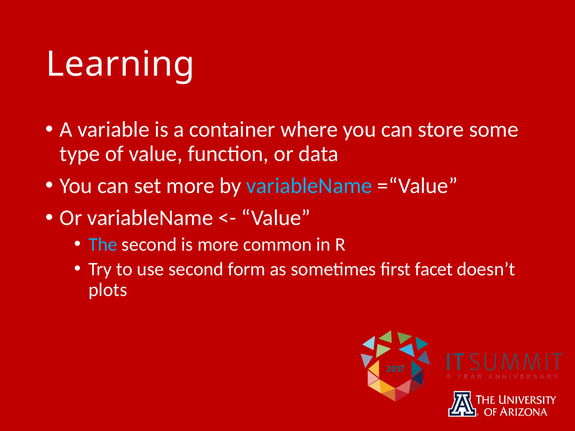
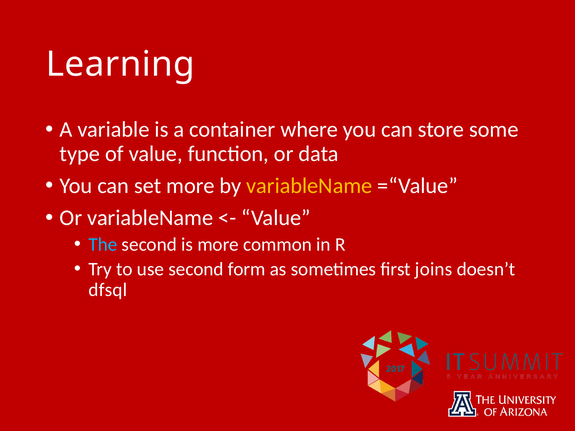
variableName colour: light blue -> yellow (309, 186)
facet: facet -> joins (434, 269)
plots: plots -> dfsql (108, 290)
